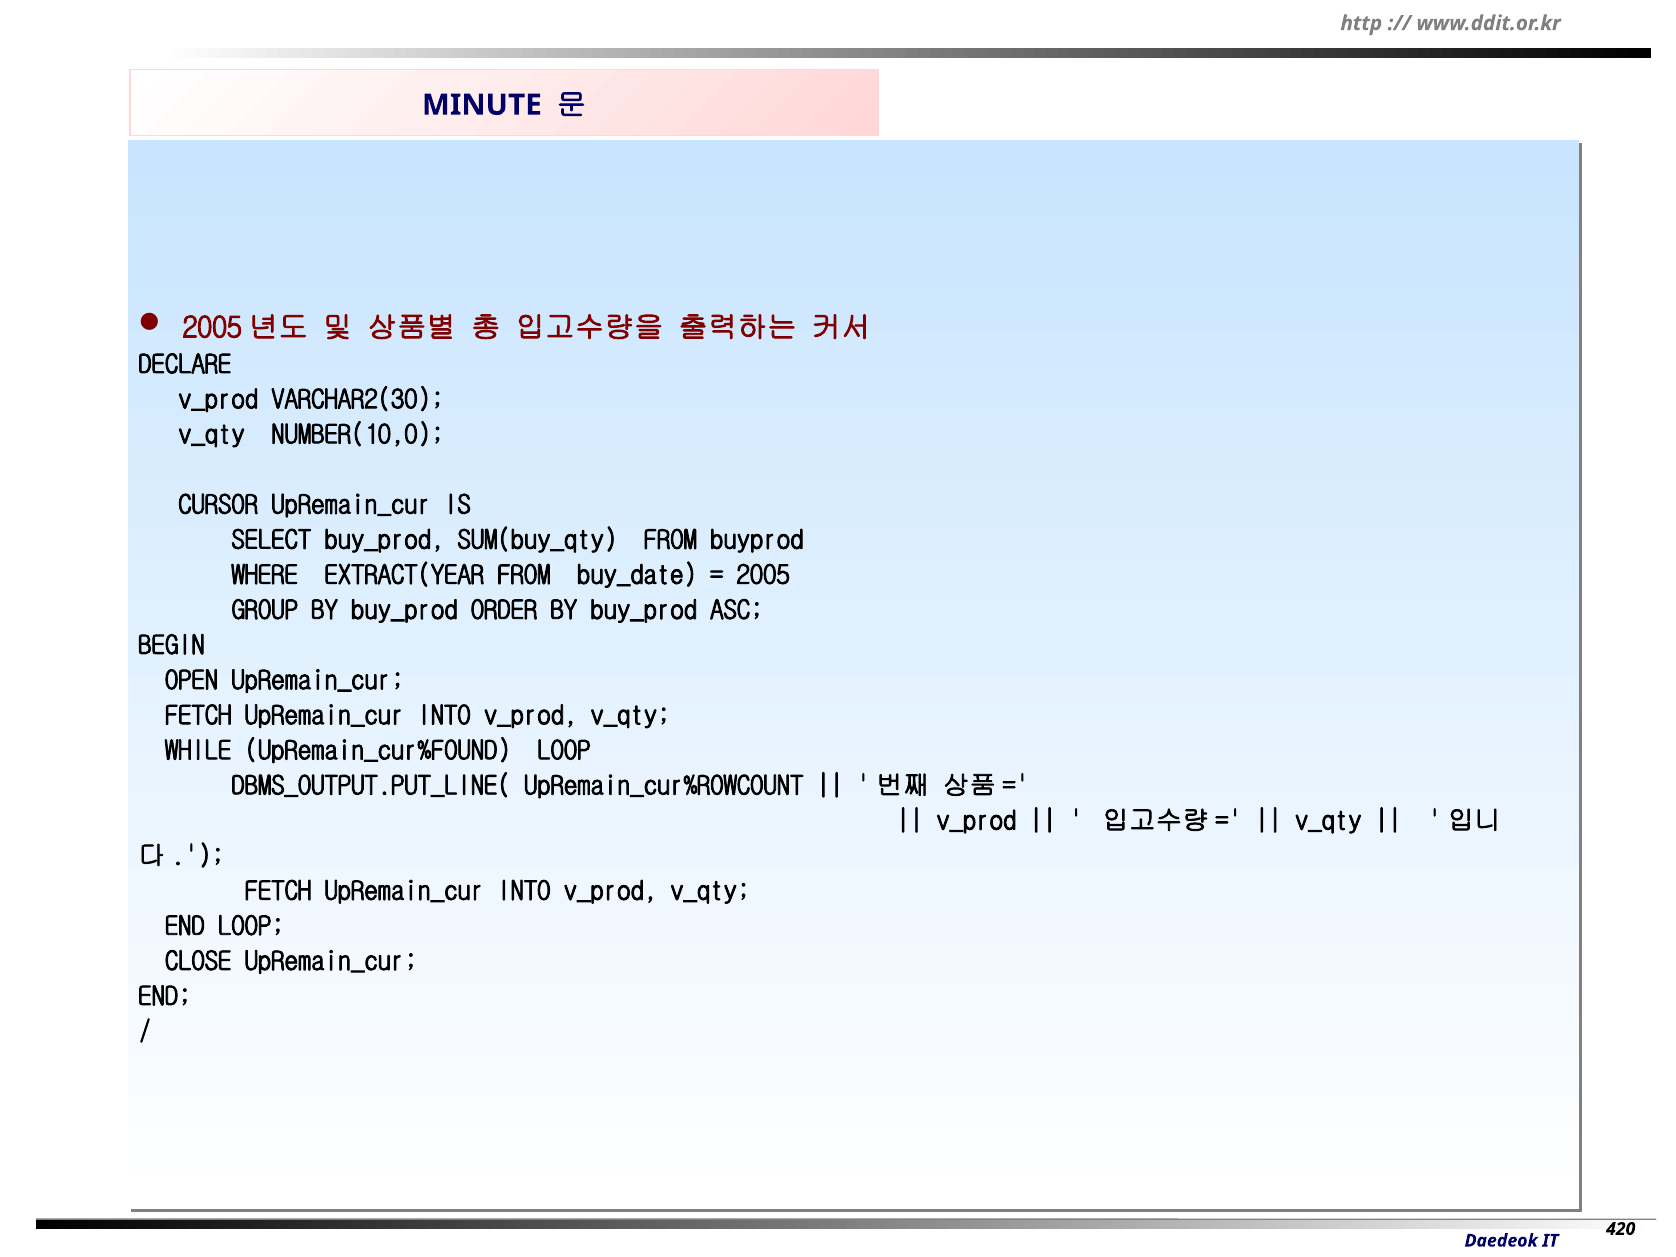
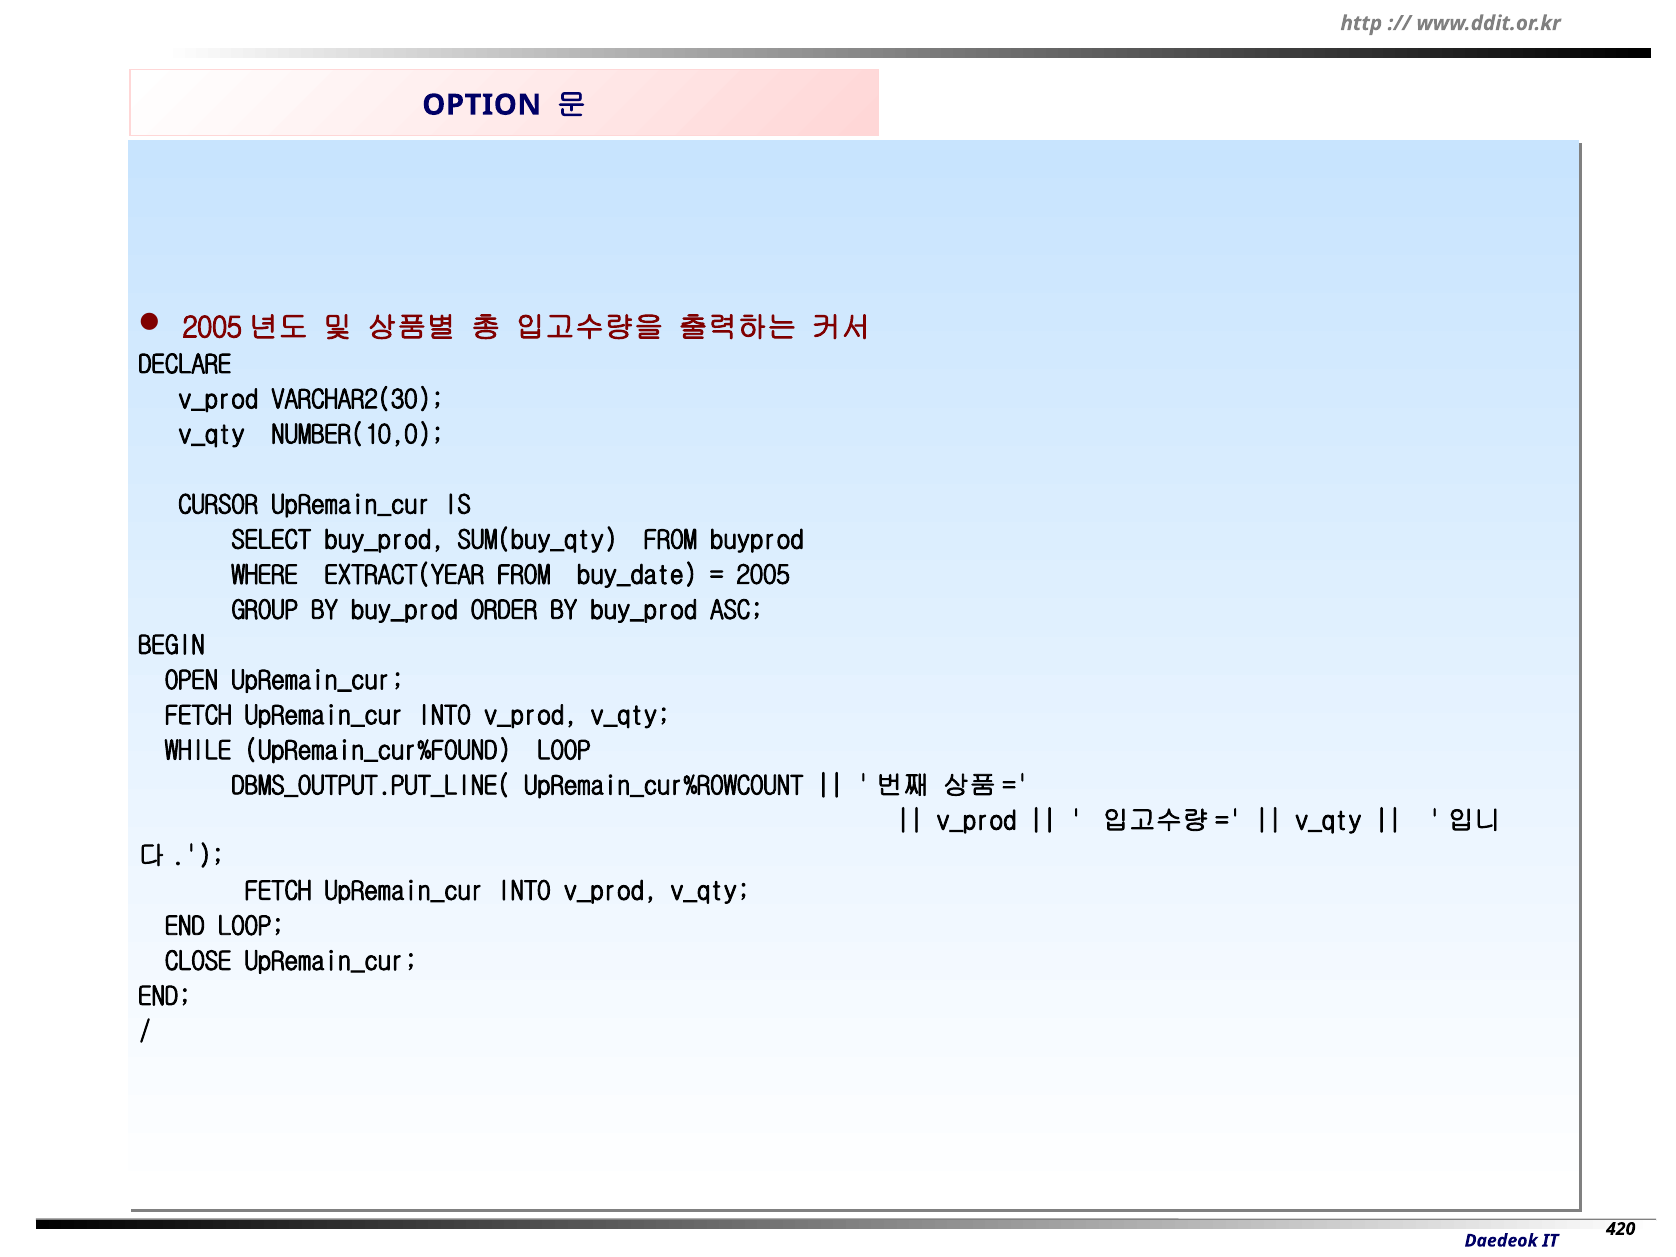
MINUTE: MINUTE -> OPTION (482, 105)
